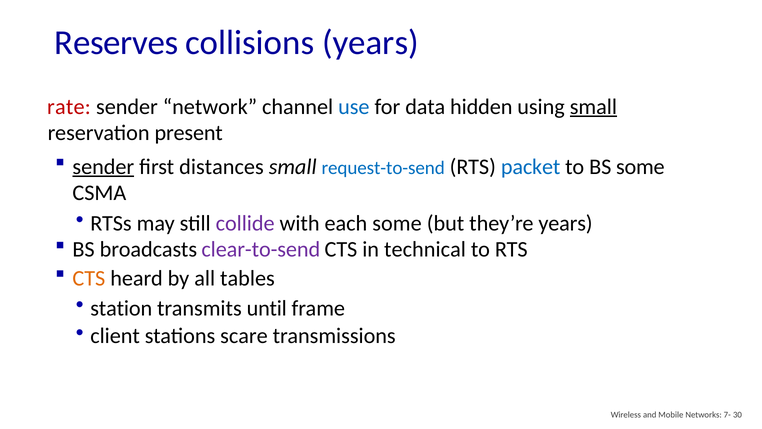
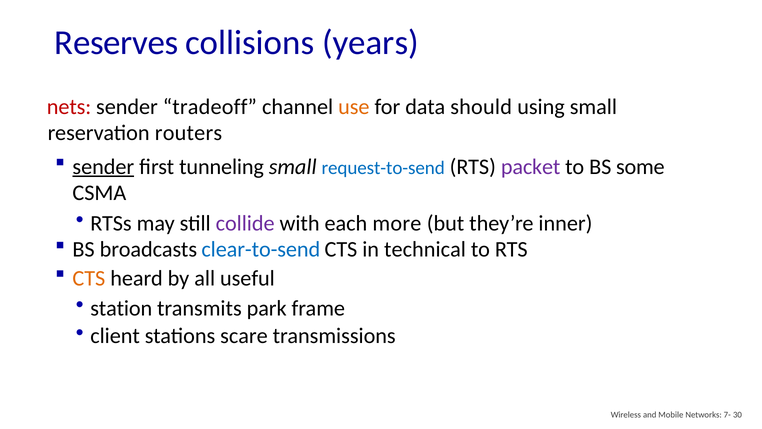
rate: rate -> nets (69, 107)
network: network -> tradeoff (210, 107)
use colour: blue -> orange (354, 107)
hidden: hidden -> should (481, 107)
small underline: present -> none (593, 107)
present: present -> routers (188, 133)
distances: distances -> tunneling (222, 167)
packet colour: blue -> purple (531, 167)
each some: some -> more (397, 223)
they’re years: years -> inner (565, 223)
clear-to-send colour: purple -> blue (261, 249)
tables: tables -> useful (247, 278)
until: until -> park (267, 308)
